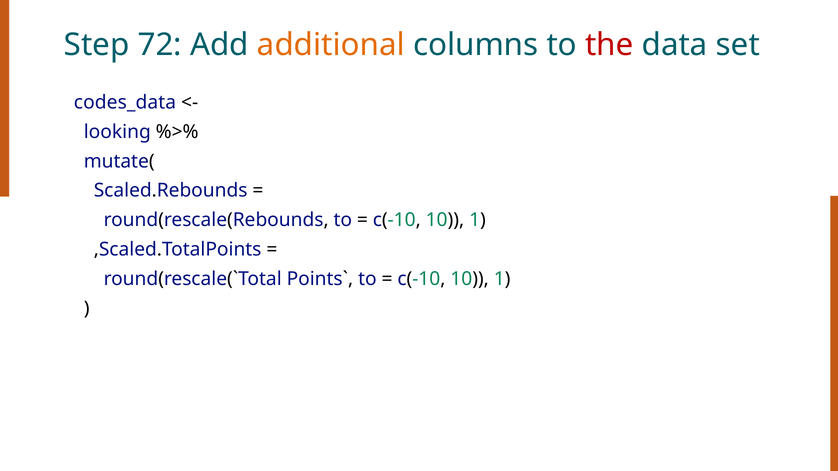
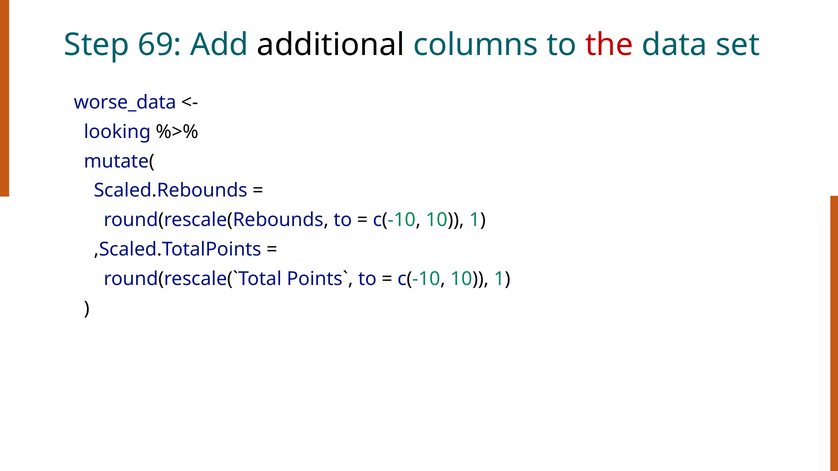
72: 72 -> 69 (160, 45)
additional colour: orange -> black (331, 45)
codes_data: codes_data -> worse_data (125, 102)
